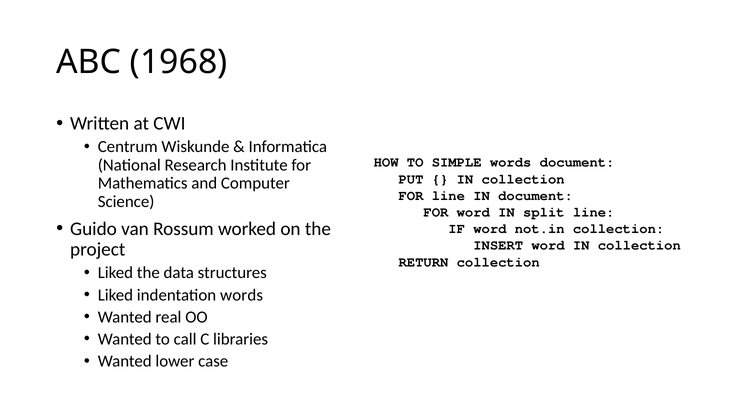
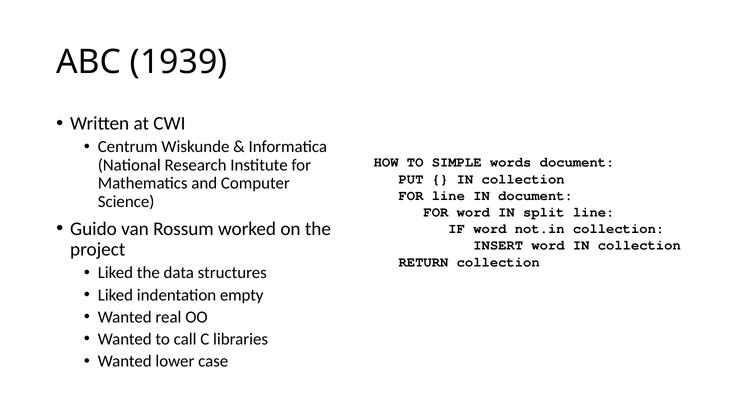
1968: 1968 -> 1939 (179, 62)
indentation words: words -> empty (242, 295)
